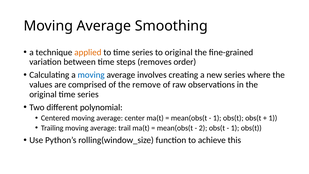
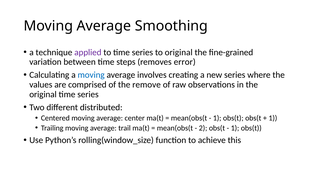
applied colour: orange -> purple (88, 52)
order: order -> error (185, 62)
polynomial: polynomial -> distributed (101, 107)
